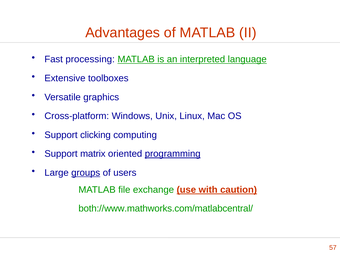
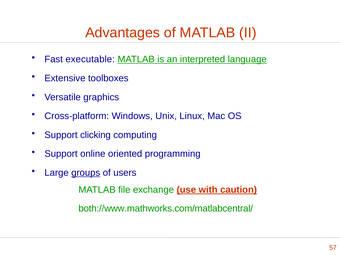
processing: processing -> executable (90, 59)
matrix: matrix -> online (93, 154)
programming underline: present -> none (173, 154)
